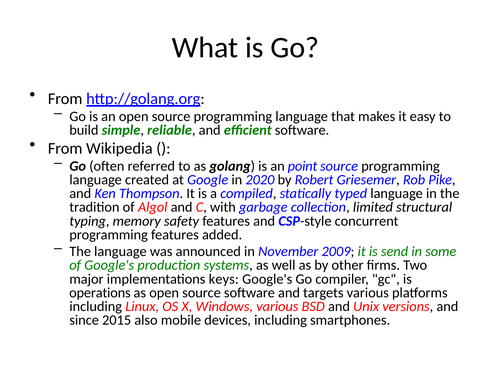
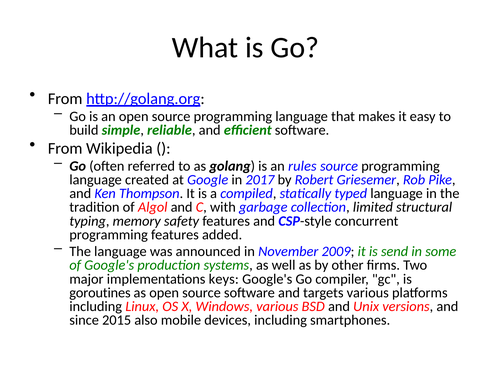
point: point -> rules (302, 166)
2020: 2020 -> 2017 (260, 180)
operations: operations -> goroutines (100, 293)
